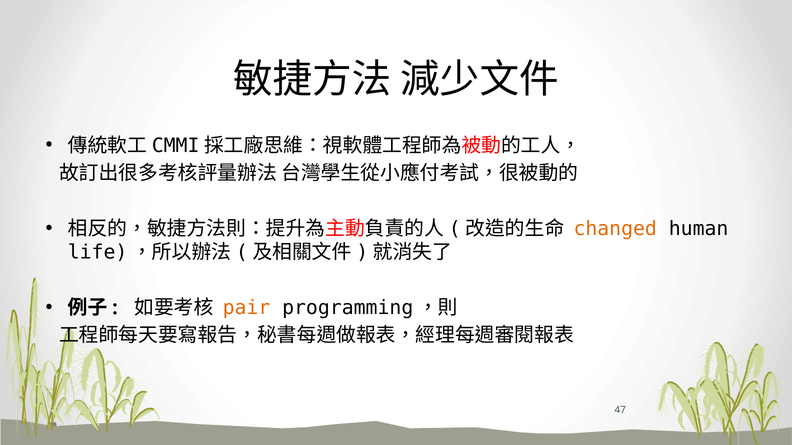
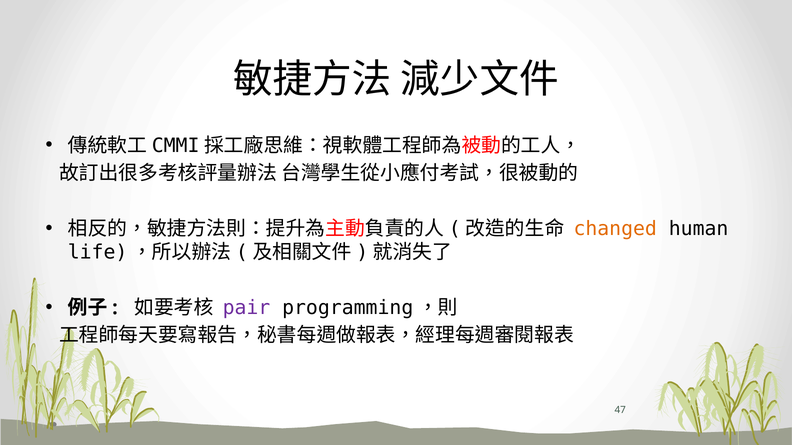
pair colour: orange -> purple (246, 308)
